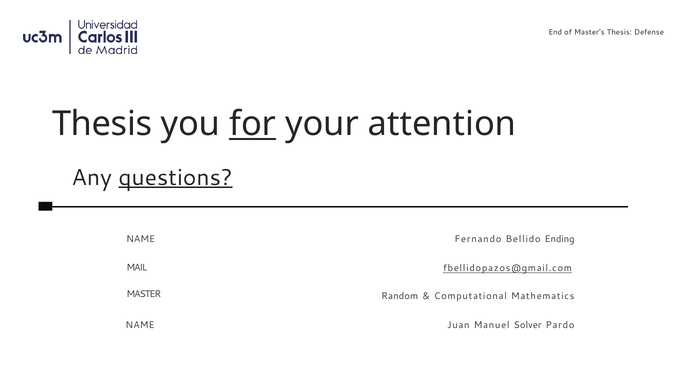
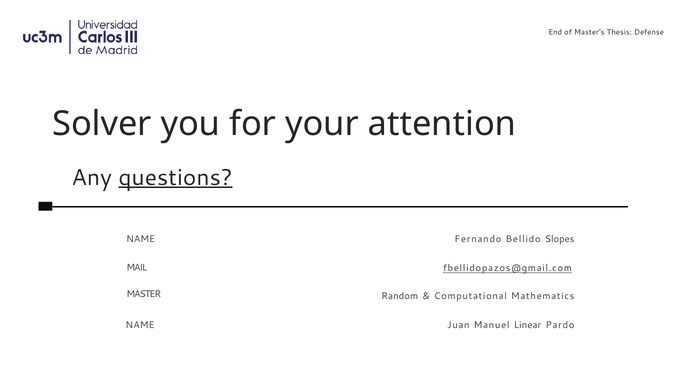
Thesis: Thesis -> Solver (102, 124)
for underline: present -> none (253, 124)
Ending: Ending -> Slopes (560, 240)
Solver: Solver -> Linear (528, 326)
